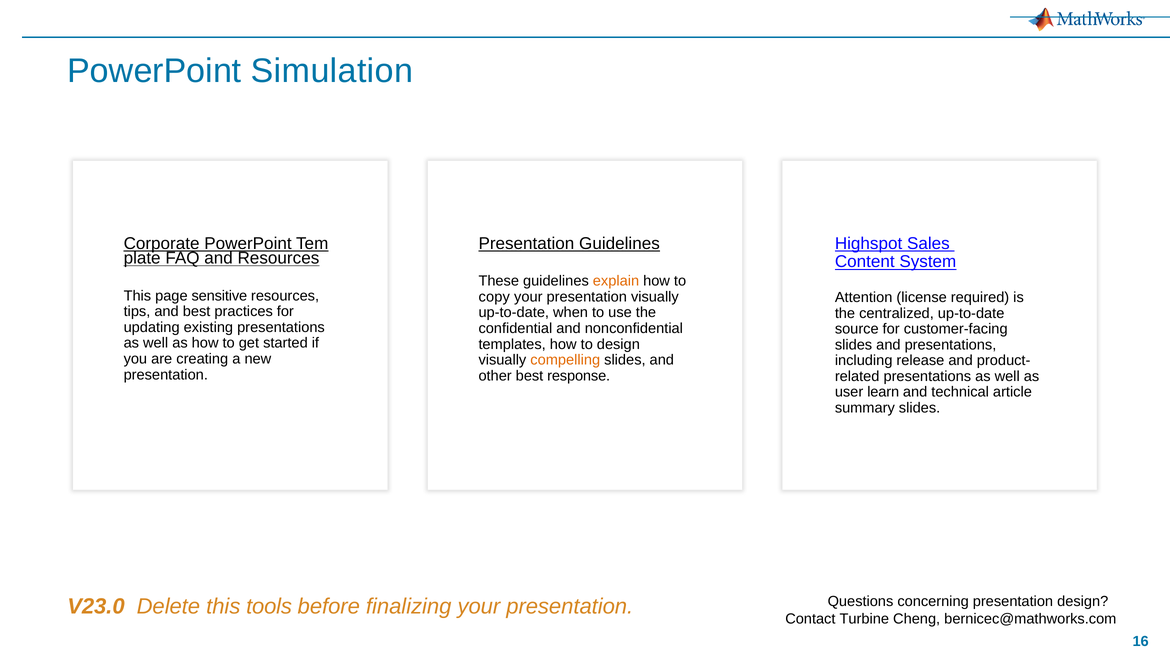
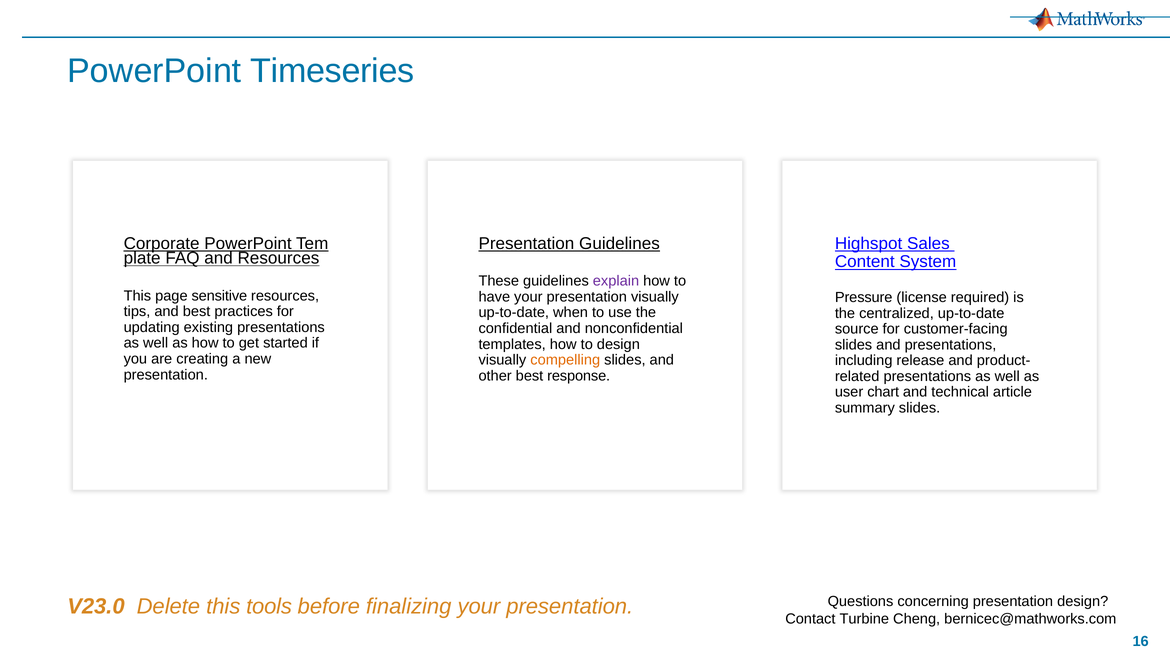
Simulation: Simulation -> Timeseries (332, 71)
explain colour: orange -> purple (616, 281)
copy: copy -> have (494, 297)
Attention: Attention -> Pressure (864, 297)
learn: learn -> chart (883, 392)
